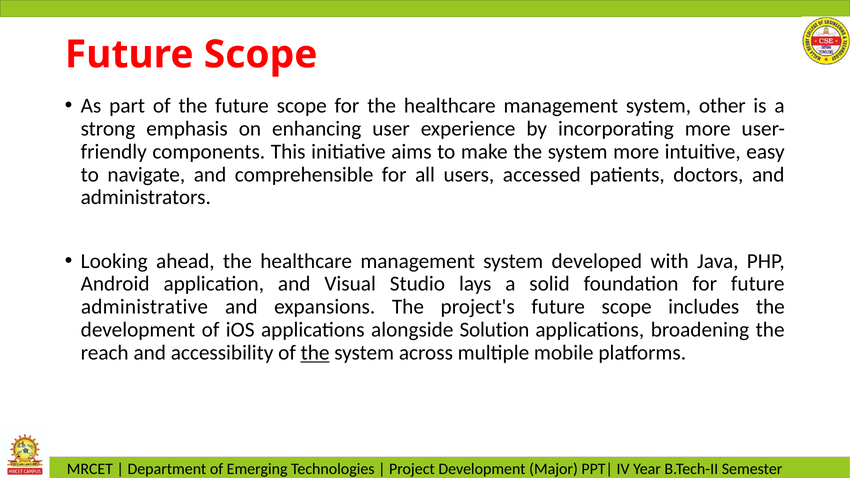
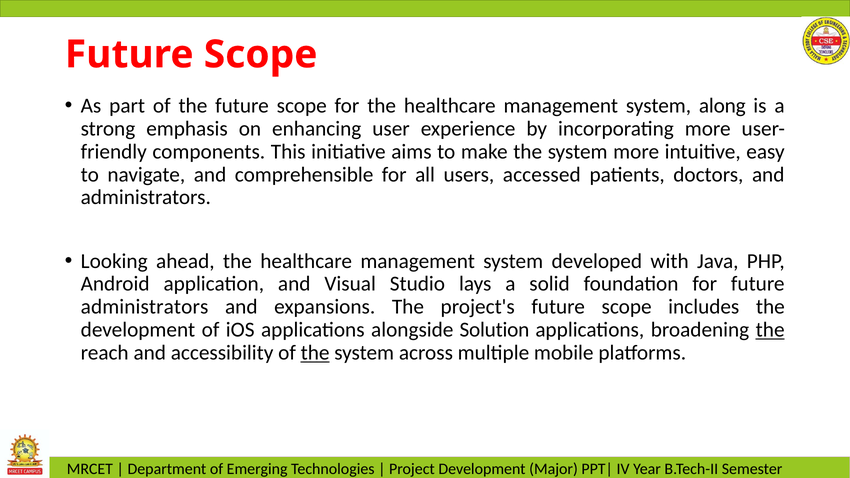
other: other -> along (722, 106)
administrative: administrative -> administrators (145, 307)
the underline: none -> present (770, 330)
